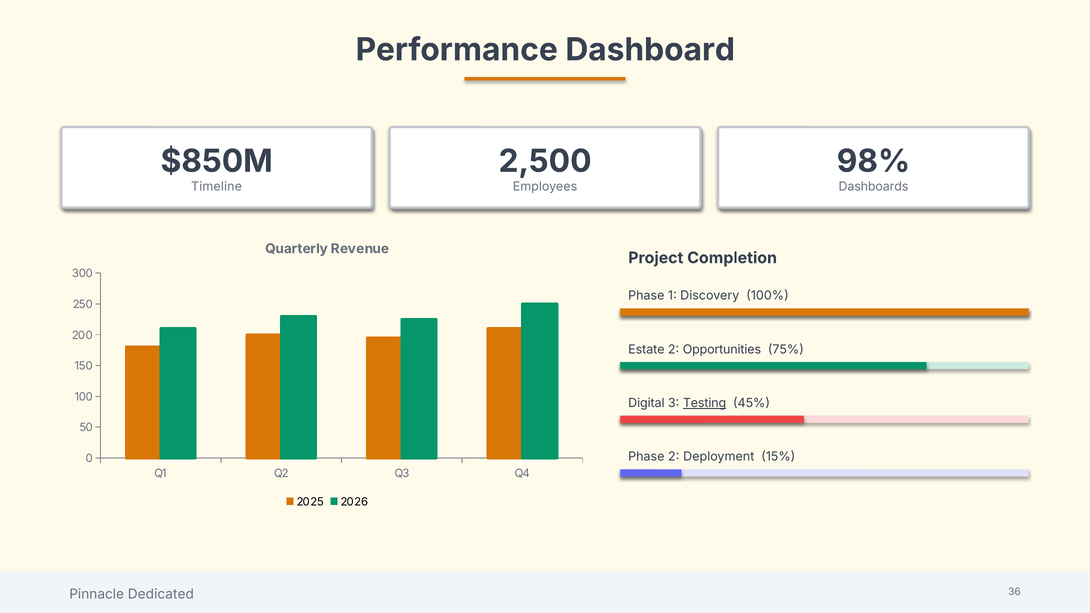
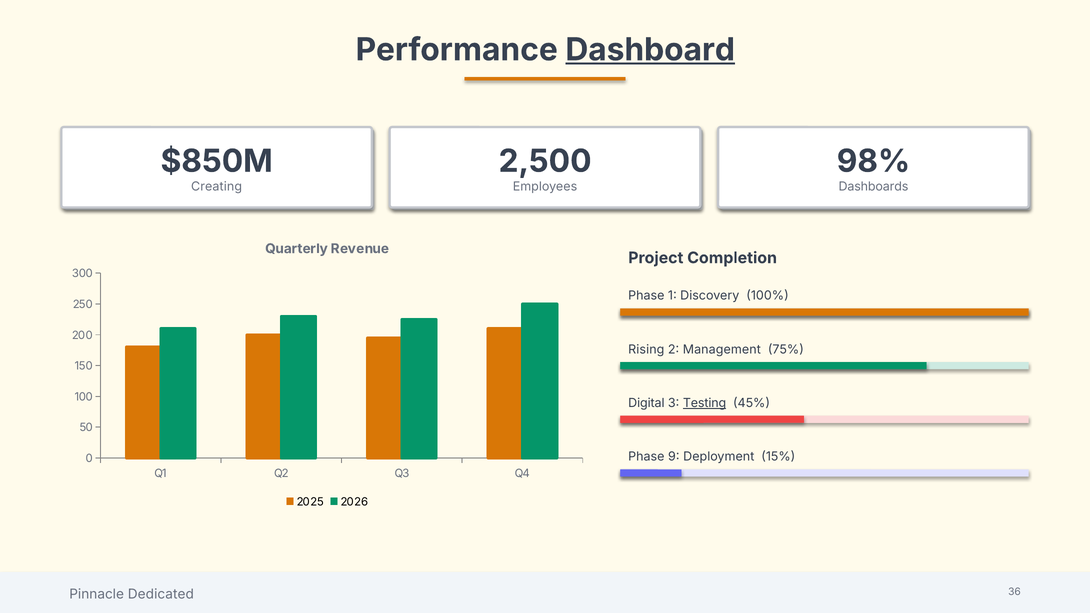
Dashboard underline: none -> present (650, 50)
Timeline: Timeline -> Creating (217, 187)
Estate: Estate -> Rising (646, 350)
Opportunities: Opportunities -> Management (722, 350)
Phase 2: 2 -> 9 (674, 457)
